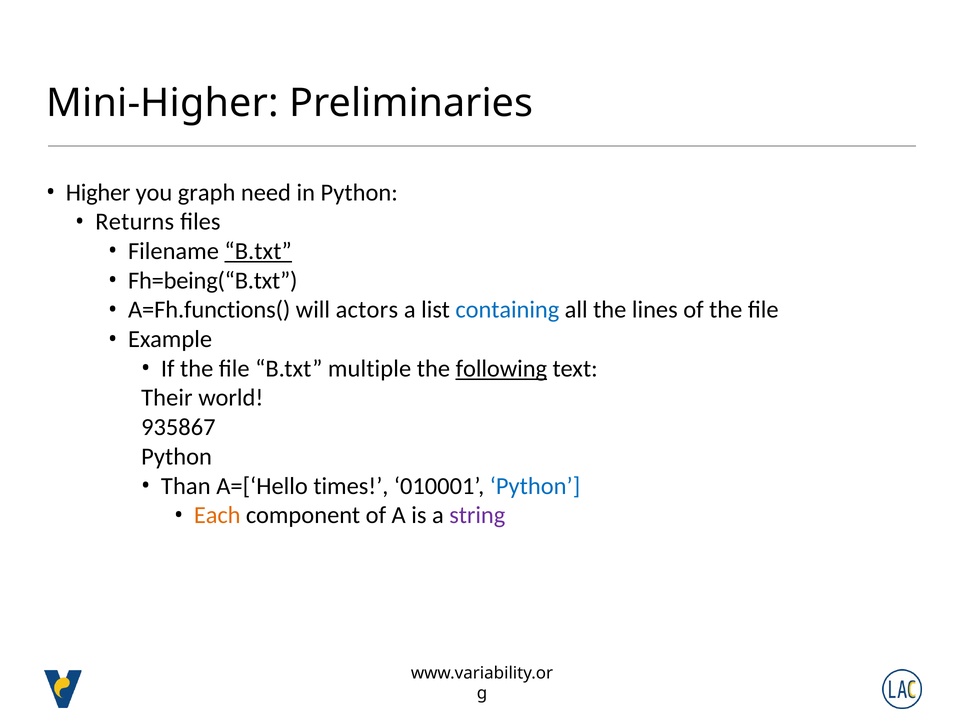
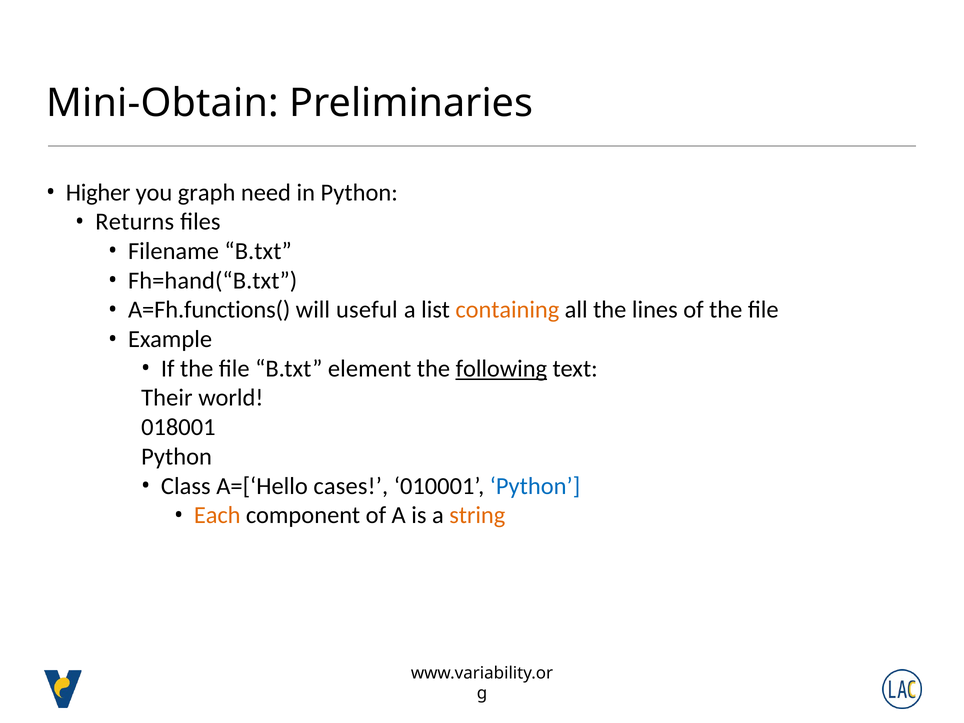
Mini-Higher: Mini-Higher -> Mini-Obtain (163, 103)
B.txt underline: present -> none (258, 251)
Fh=being(“B.txt: Fh=being(“B.txt -> Fh=hand(“B.txt (213, 281)
actors: actors -> useful (367, 310)
containing colour: blue -> orange (507, 310)
multiple: multiple -> element (370, 369)
935867: 935867 -> 018001 (178, 427)
Than: Than -> Class (186, 486)
times: times -> cases (351, 486)
string colour: purple -> orange (477, 515)
